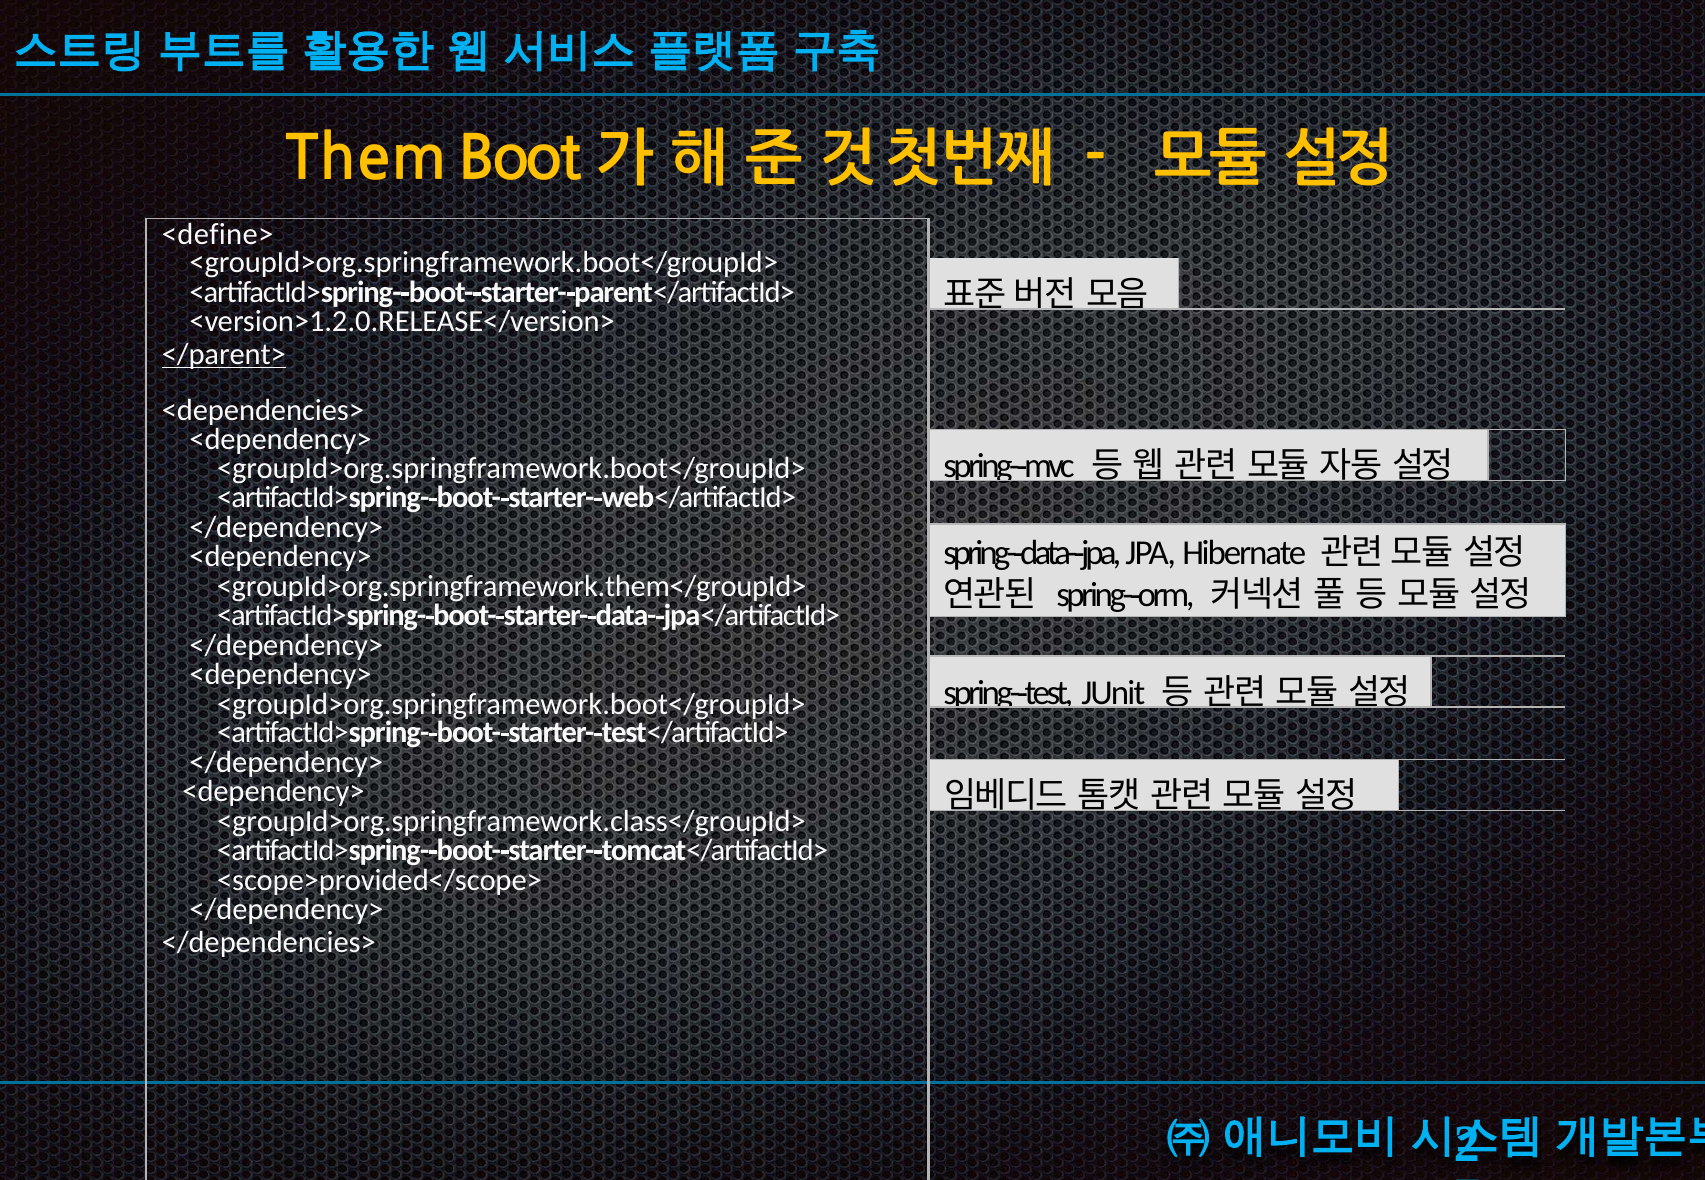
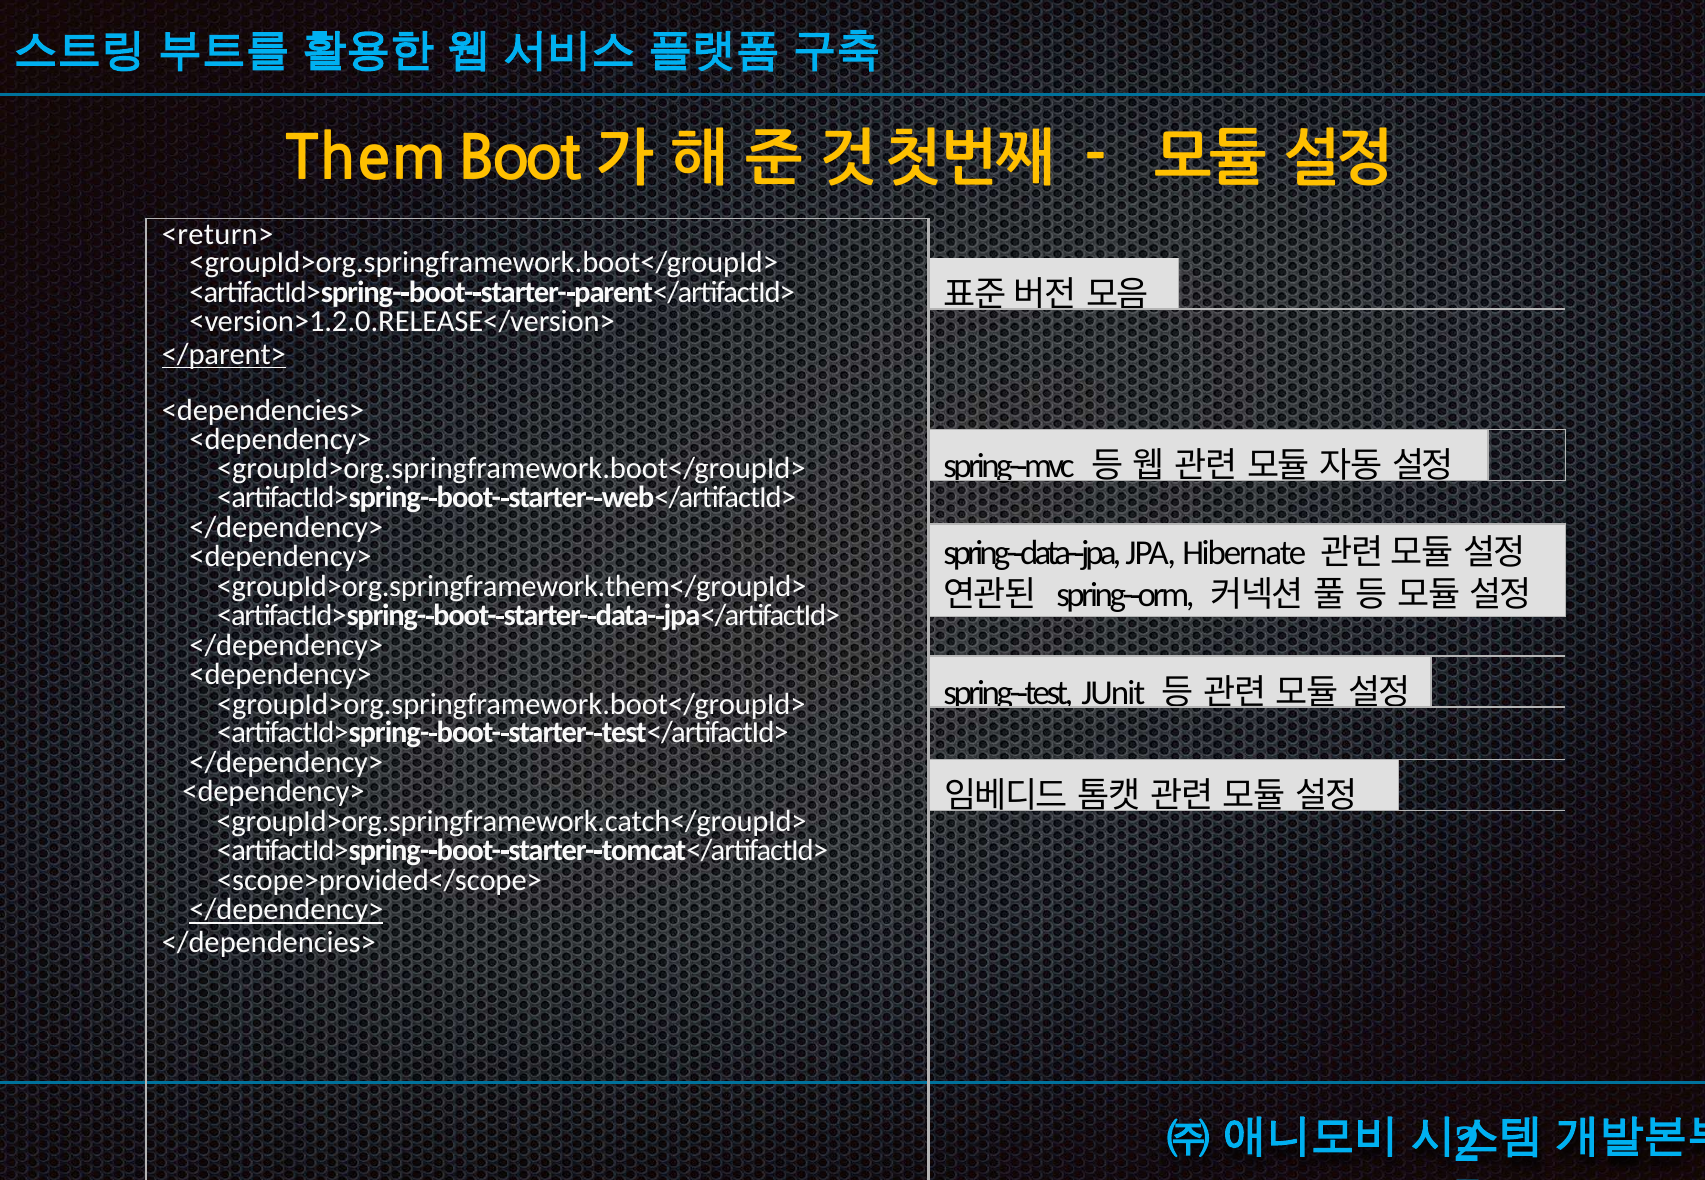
<define>: <define> -> <return> (218, 234)
<groupId>org.springframework.class</groupId>: <groupId>org.springframework.class</groupId> -> <groupId>org.springframework.catch</groupId> (512, 821)
</dependency> underline: none -> present (286, 910)
